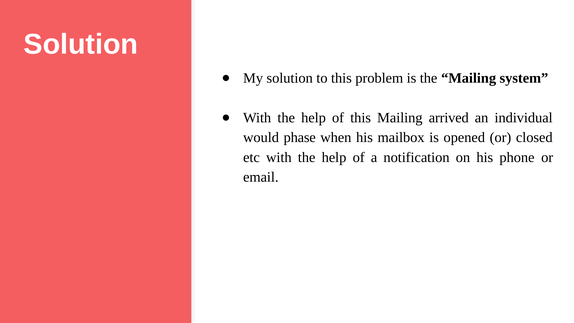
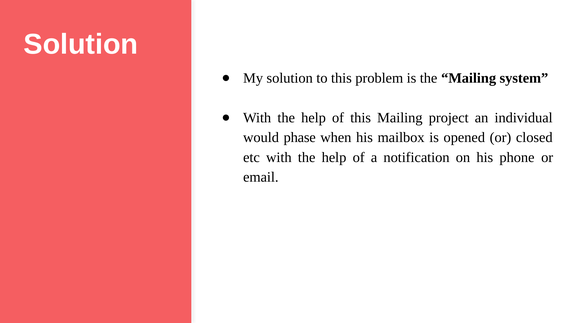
arrived: arrived -> project (449, 118)
